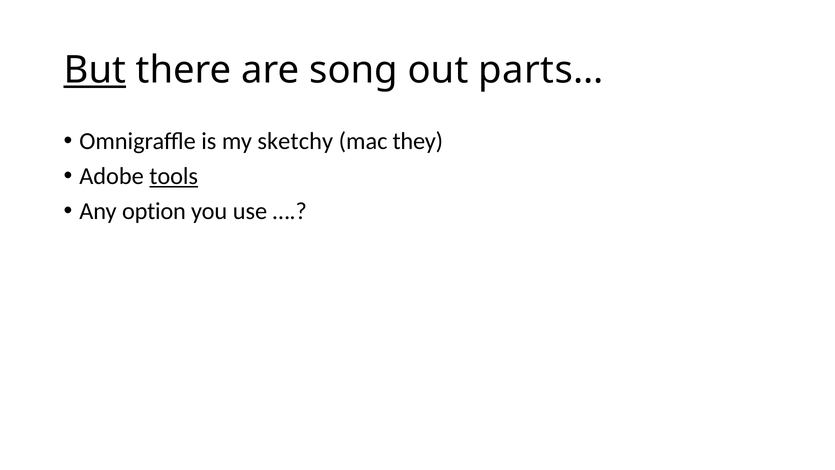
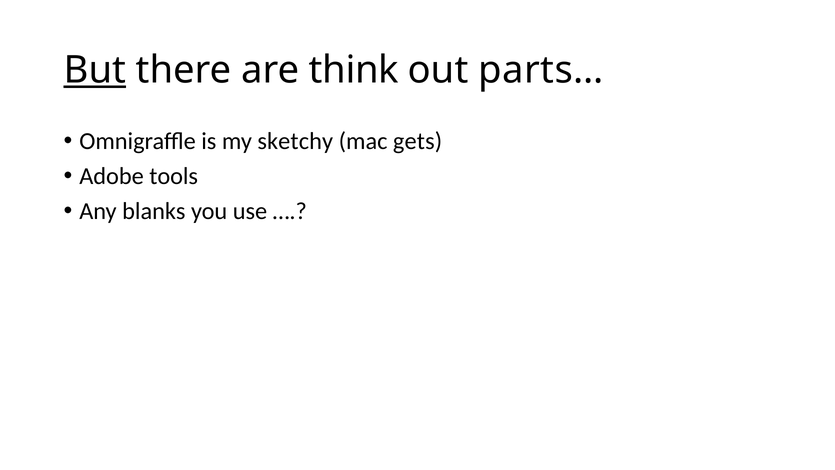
song: song -> think (354, 70)
they: they -> gets (418, 141)
tools underline: present -> none (174, 176)
option: option -> blanks (154, 211)
